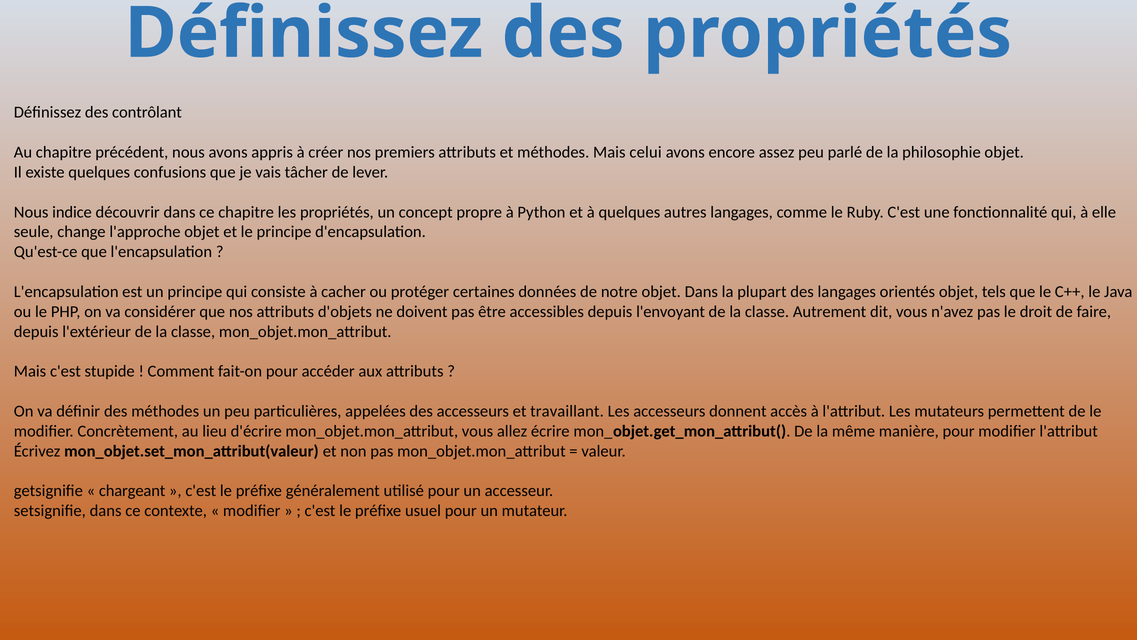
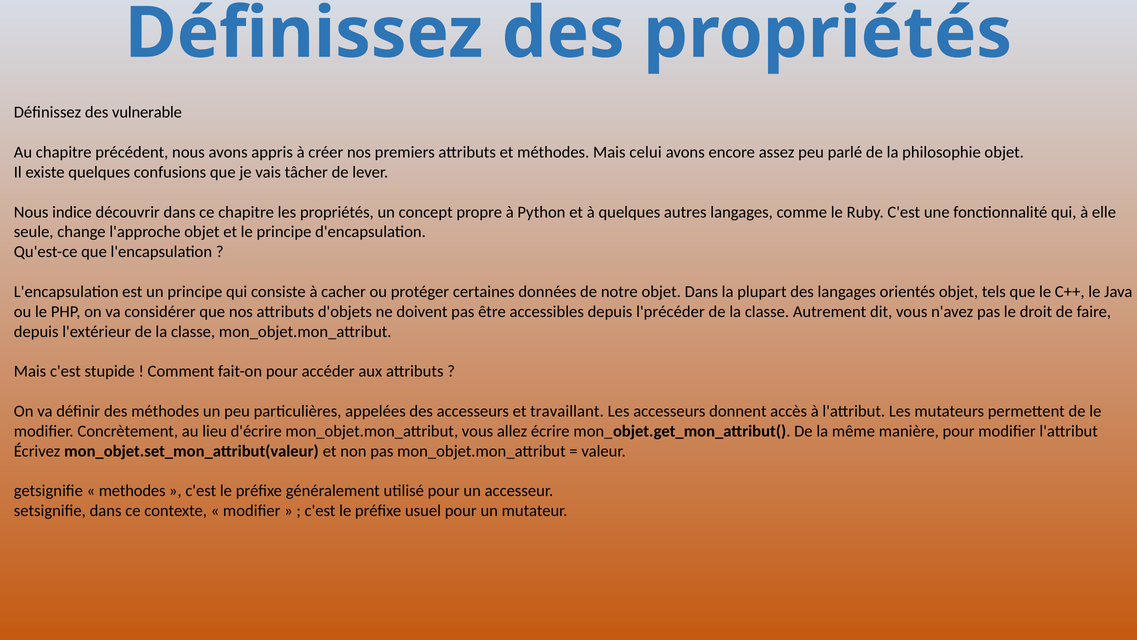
contrôlant: contrôlant -> vulnerable (147, 112)
l'envoyant: l'envoyant -> l'précéder (670, 311)
chargeant: chargeant -> methodes (132, 491)
